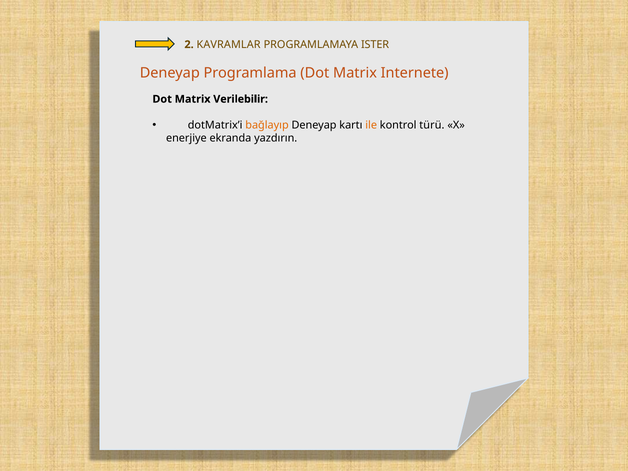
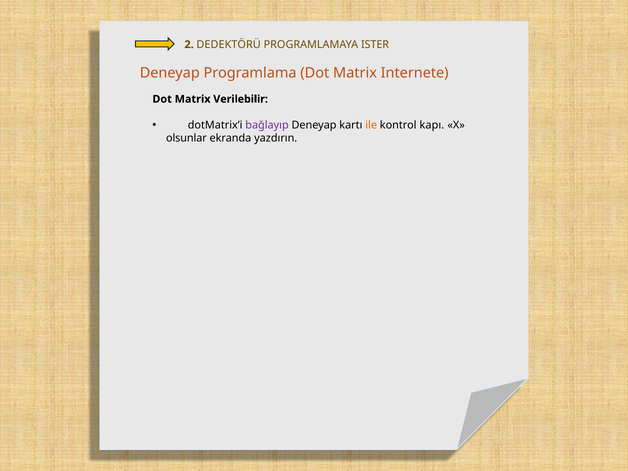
KAVRAMLAR: KAVRAMLAR -> DEDEKTÖRÜ (229, 45)
bağlayıp colour: orange -> purple (267, 125)
türü: türü -> kapı (432, 125)
enerjiye: enerjiye -> olsunlar (186, 138)
